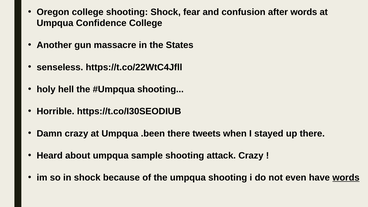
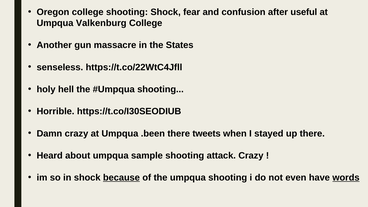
after words: words -> useful (304, 12)
Confidence: Confidence -> Valkenburg (101, 23)
because underline: none -> present (121, 178)
